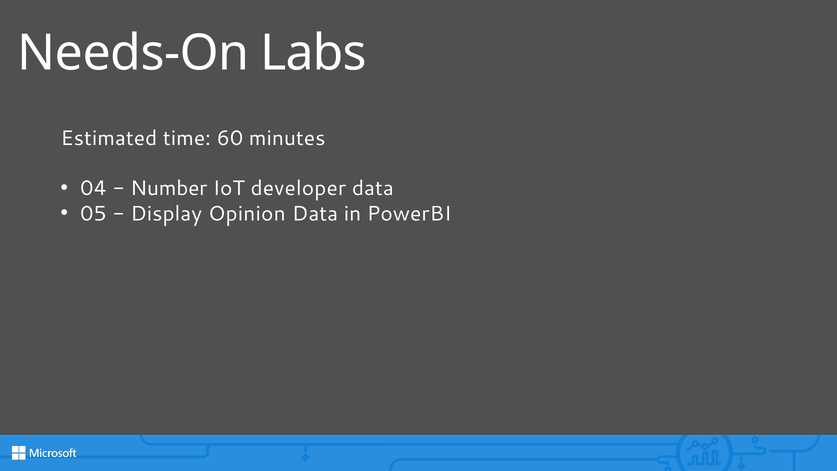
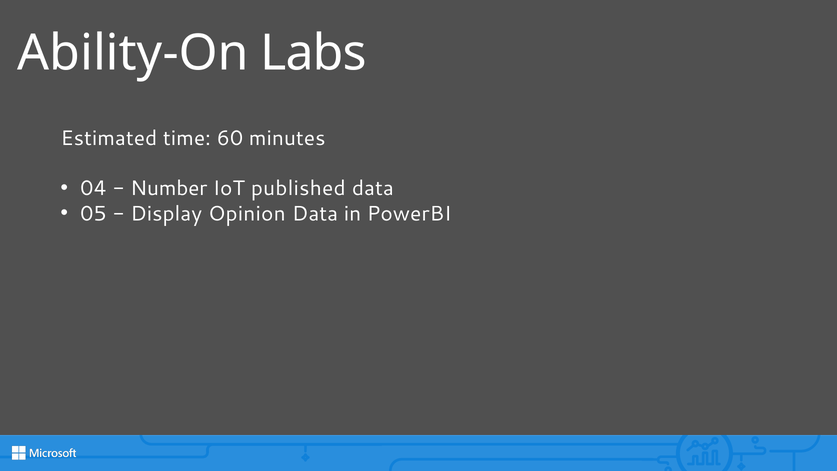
Needs-On: Needs-On -> Ability-On (133, 53)
developer: developer -> published (298, 188)
